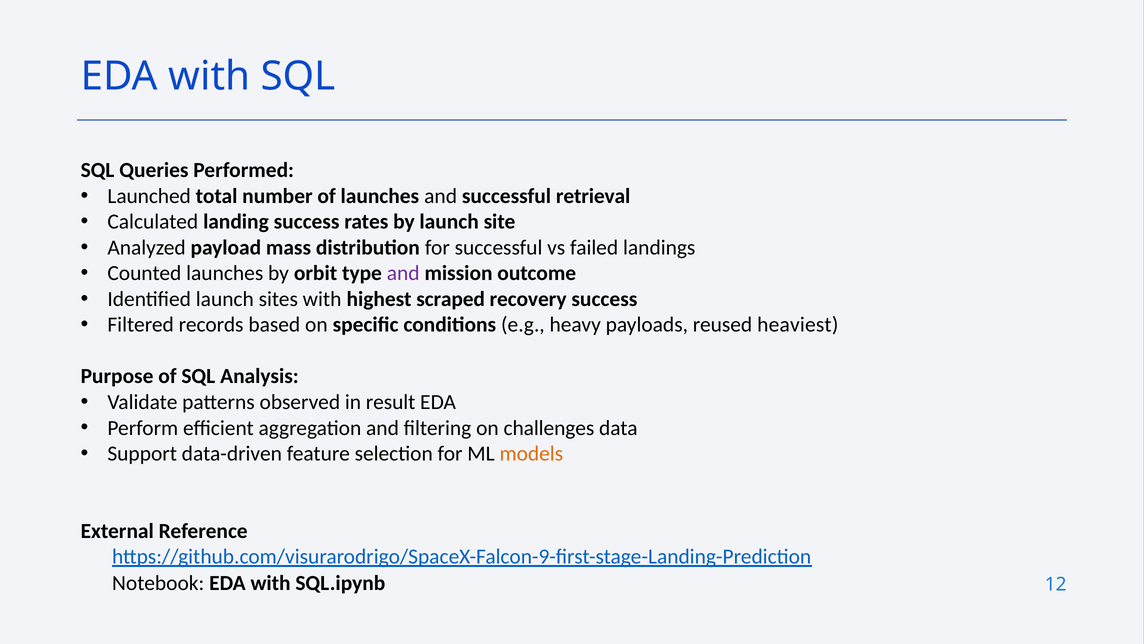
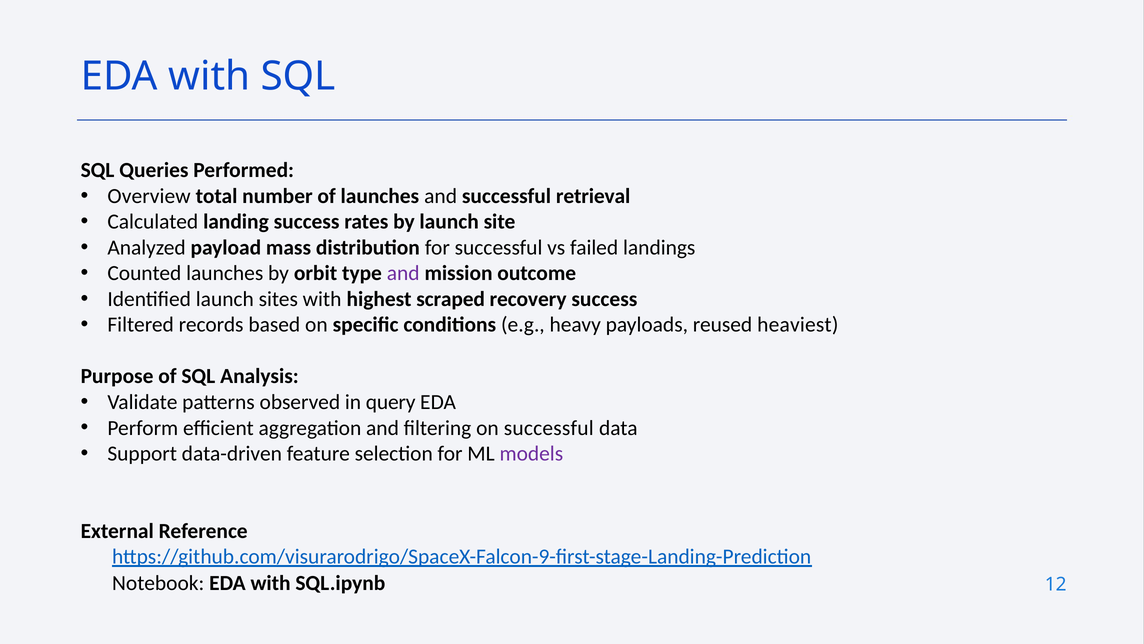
Launched: Launched -> Overview (149, 196)
result: result -> query (391, 402)
on challenges: challenges -> successful (549, 428)
models colour: orange -> purple (531, 453)
